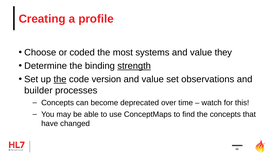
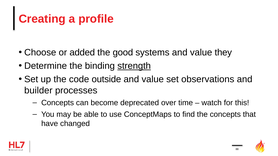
coded: coded -> added (82, 53)
most: most -> good (123, 53)
the underline: present -> none (60, 80)
version: version -> outside (106, 80)
